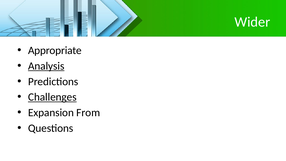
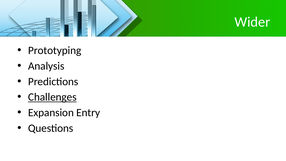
Appropriate: Appropriate -> Prototyping (55, 50)
Analysis underline: present -> none (46, 66)
From: From -> Entry (88, 113)
